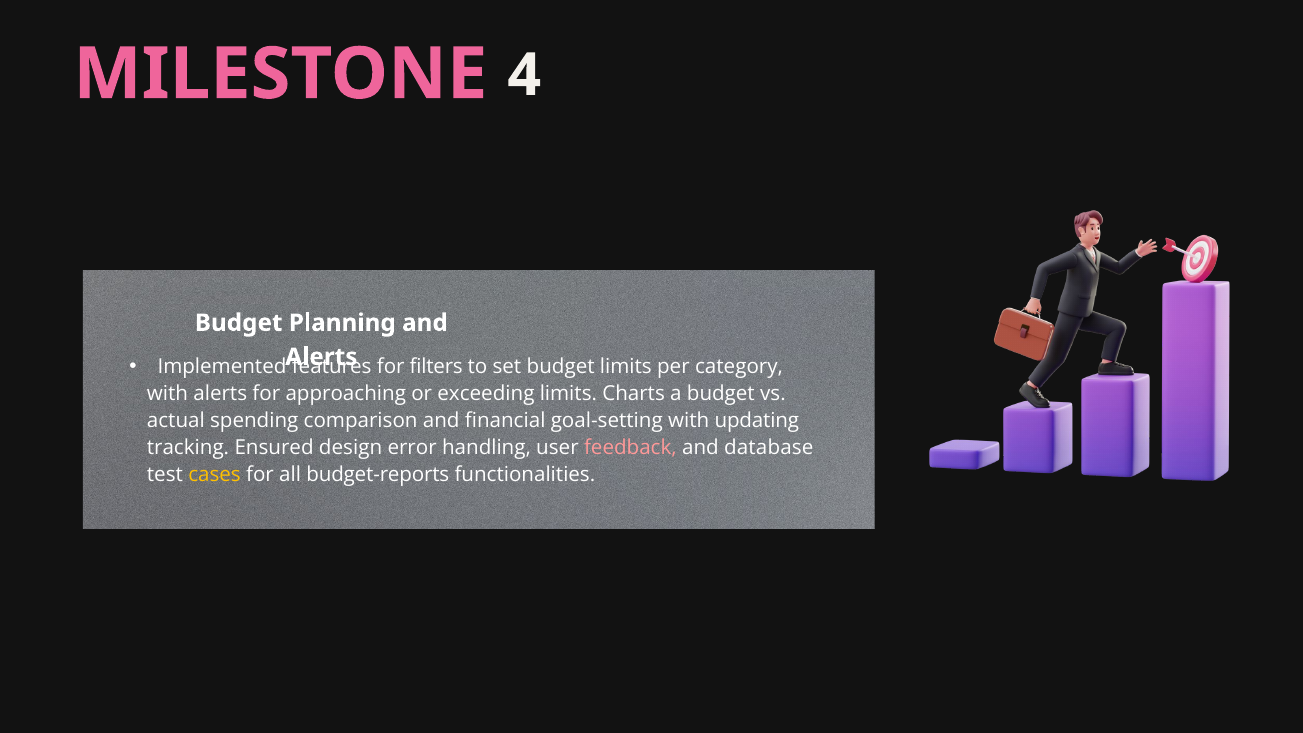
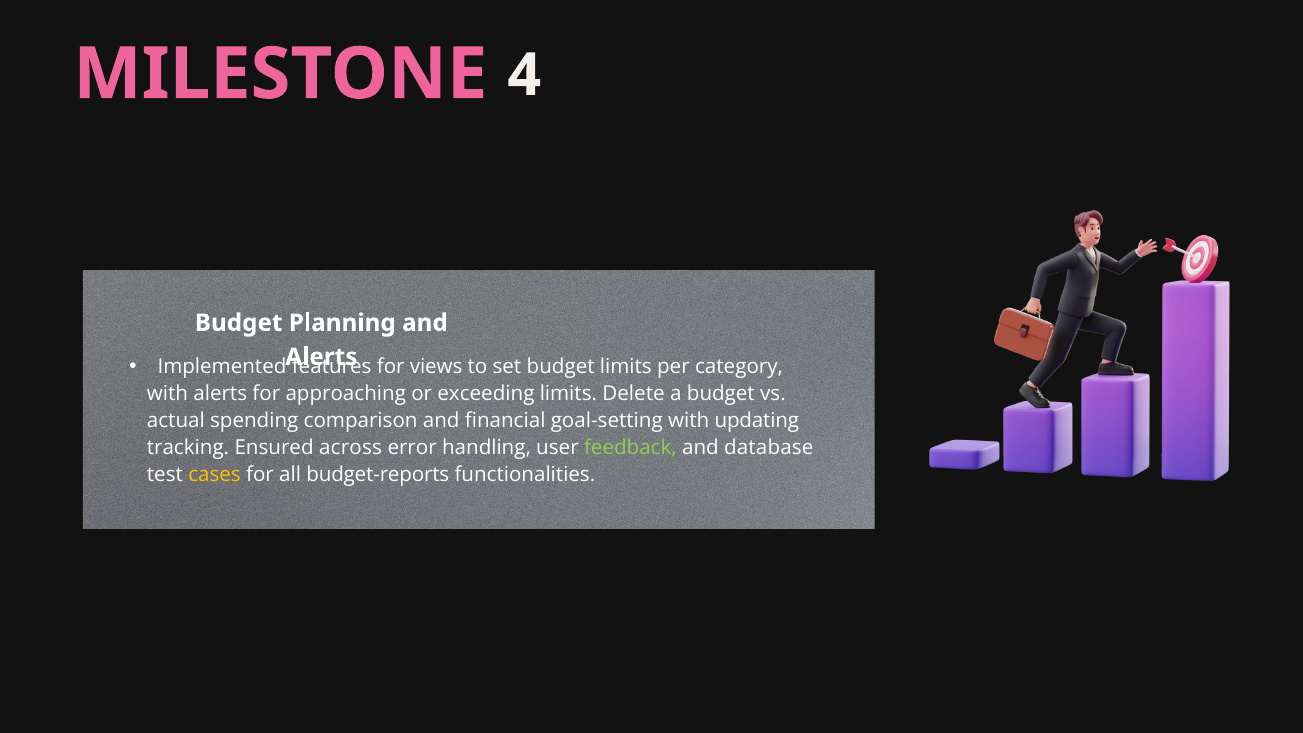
filters: filters -> views (436, 367)
Charts: Charts -> Delete (634, 394)
design: design -> across (350, 447)
feedback colour: pink -> light green (630, 447)
